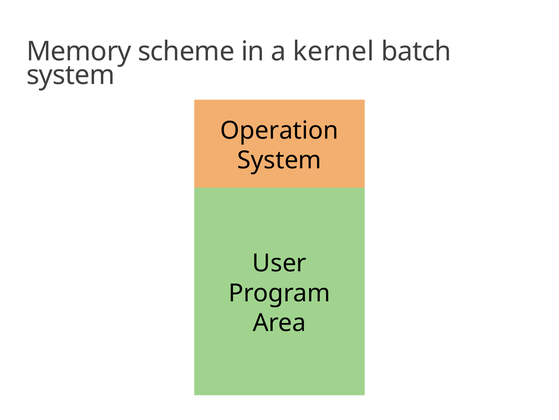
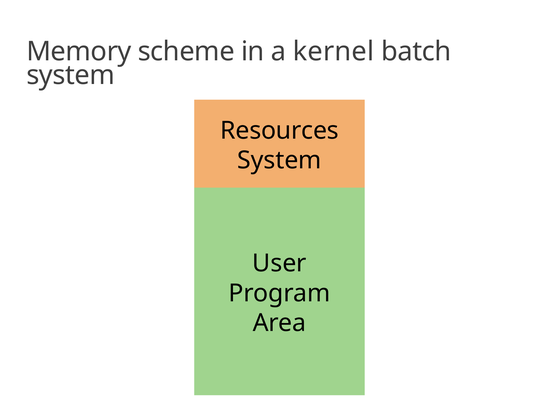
Operation: Operation -> Resources (280, 130)
